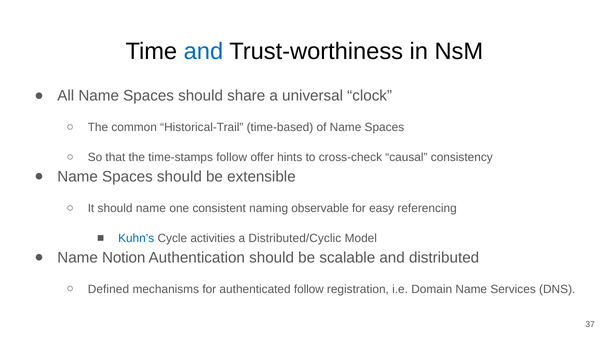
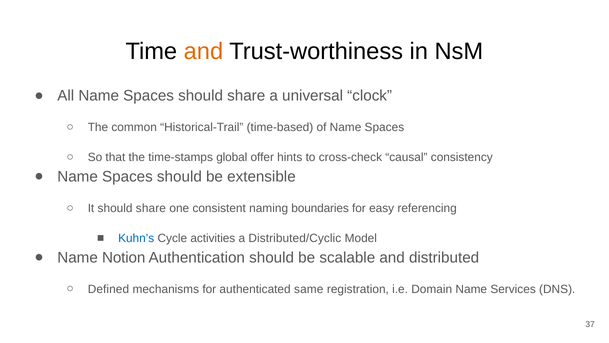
and colour: blue -> orange (203, 52)
time-stamps follow: follow -> global (232, 157)
It should name: name -> share (151, 208)
observable: observable -> boundaries (320, 208)
authenticated follow: follow -> same (309, 289)
